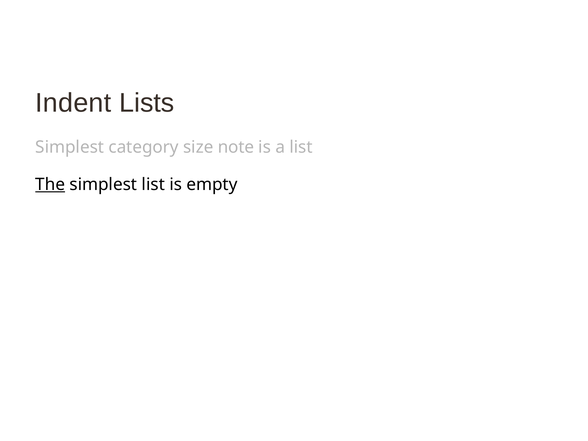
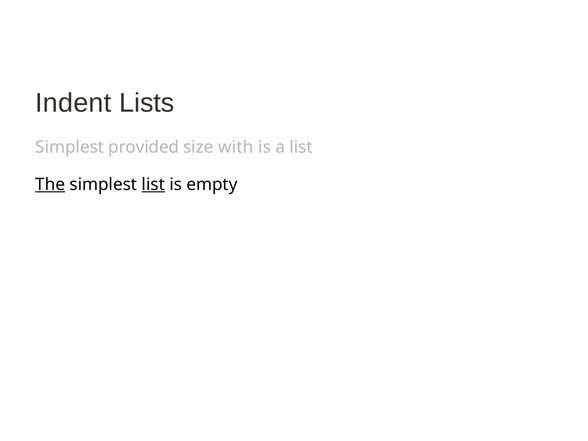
category: category -> provided (144, 147)
note: note -> with (236, 147)
list underline: none -> present (153, 184)
